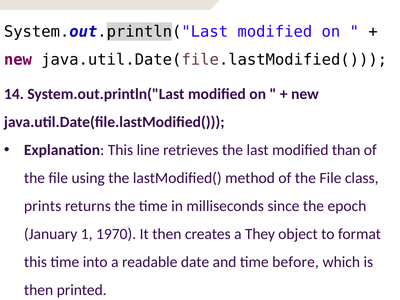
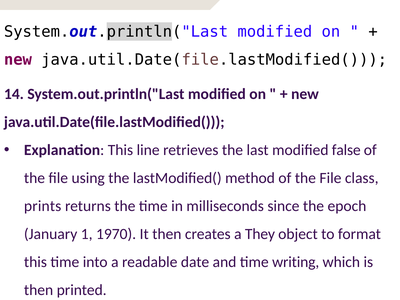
than: than -> false (346, 150)
before: before -> writing (296, 262)
